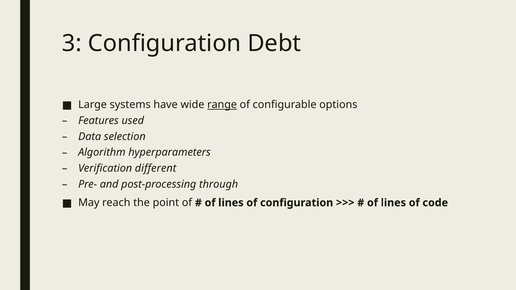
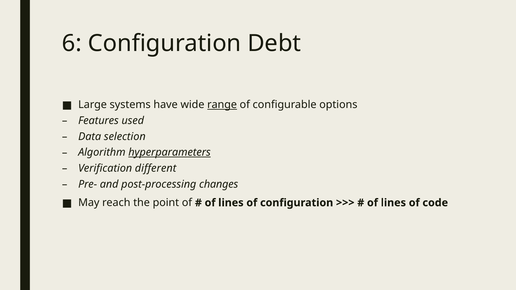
3: 3 -> 6 (72, 43)
hyperparameters underline: none -> present (170, 153)
through: through -> changes (219, 184)
